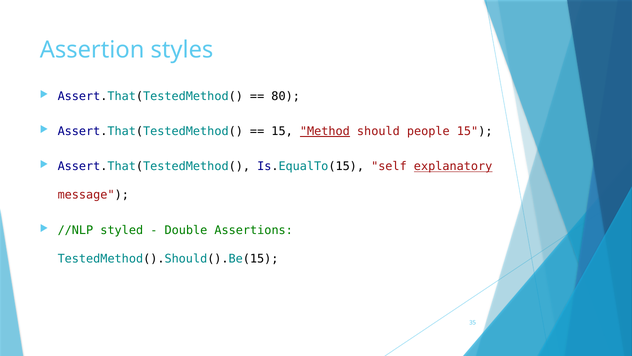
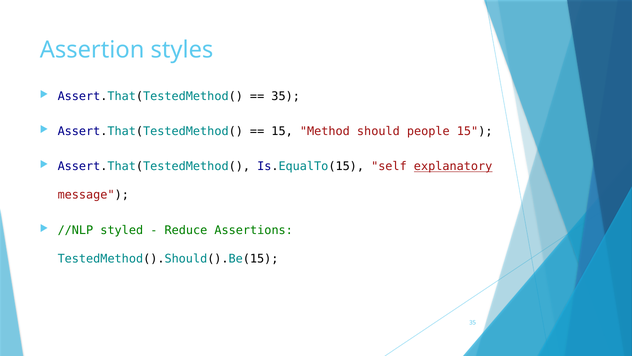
80: 80 -> 35 (286, 96)
Method underline: present -> none (325, 131)
Double: Double -> Reduce (186, 230)
